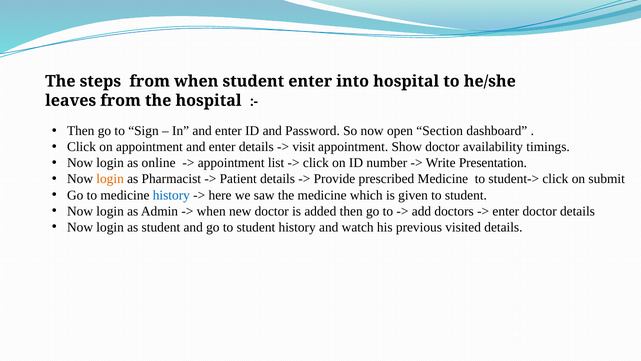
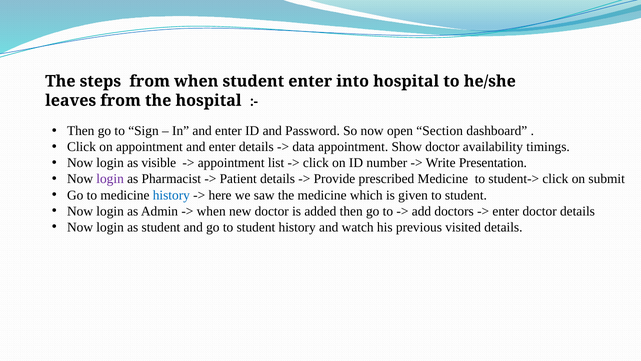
visit: visit -> data (304, 147)
online: online -> visible (159, 163)
login colour: orange -> purple (110, 179)
